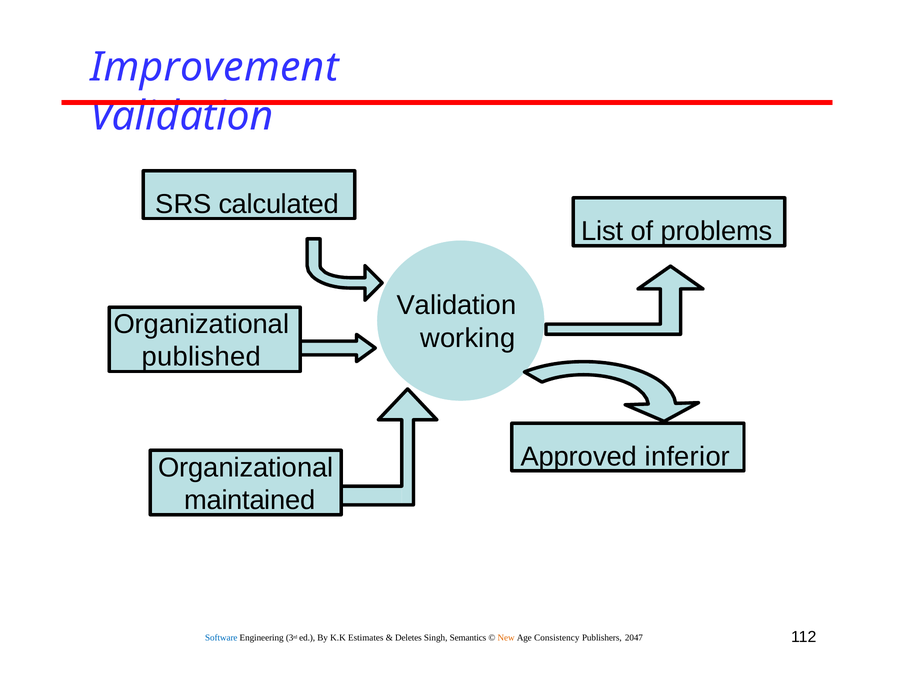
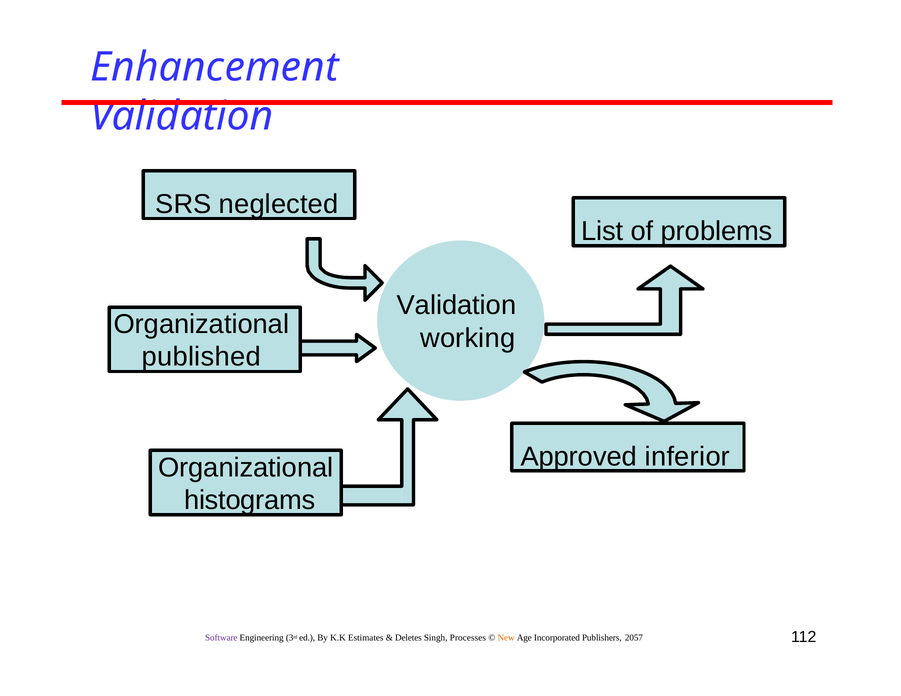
Improvement: Improvement -> Enhancement (214, 67)
calculated: calculated -> neglected (279, 204)
maintained: maintained -> histograms (250, 500)
Software colour: blue -> purple (221, 638)
Semantics: Semantics -> Processes (468, 638)
Consistency: Consistency -> Incorporated (557, 638)
2047: 2047 -> 2057 (634, 638)
